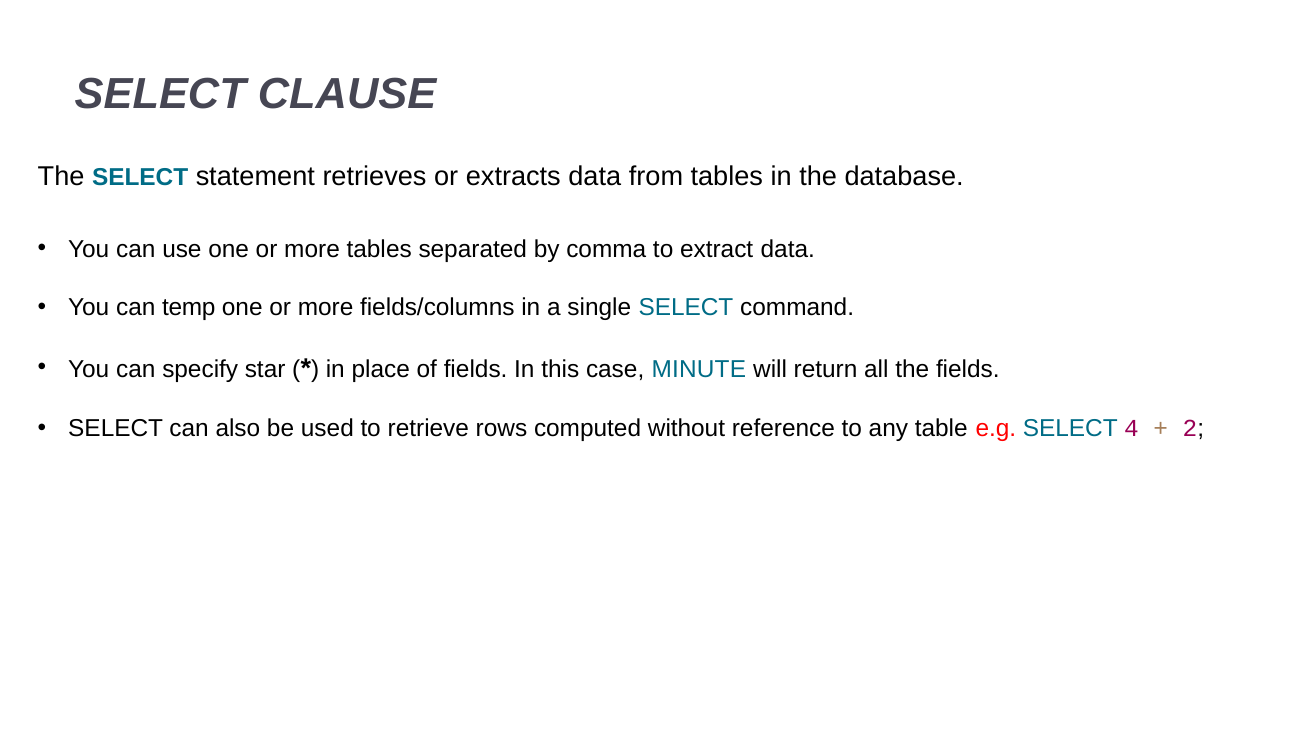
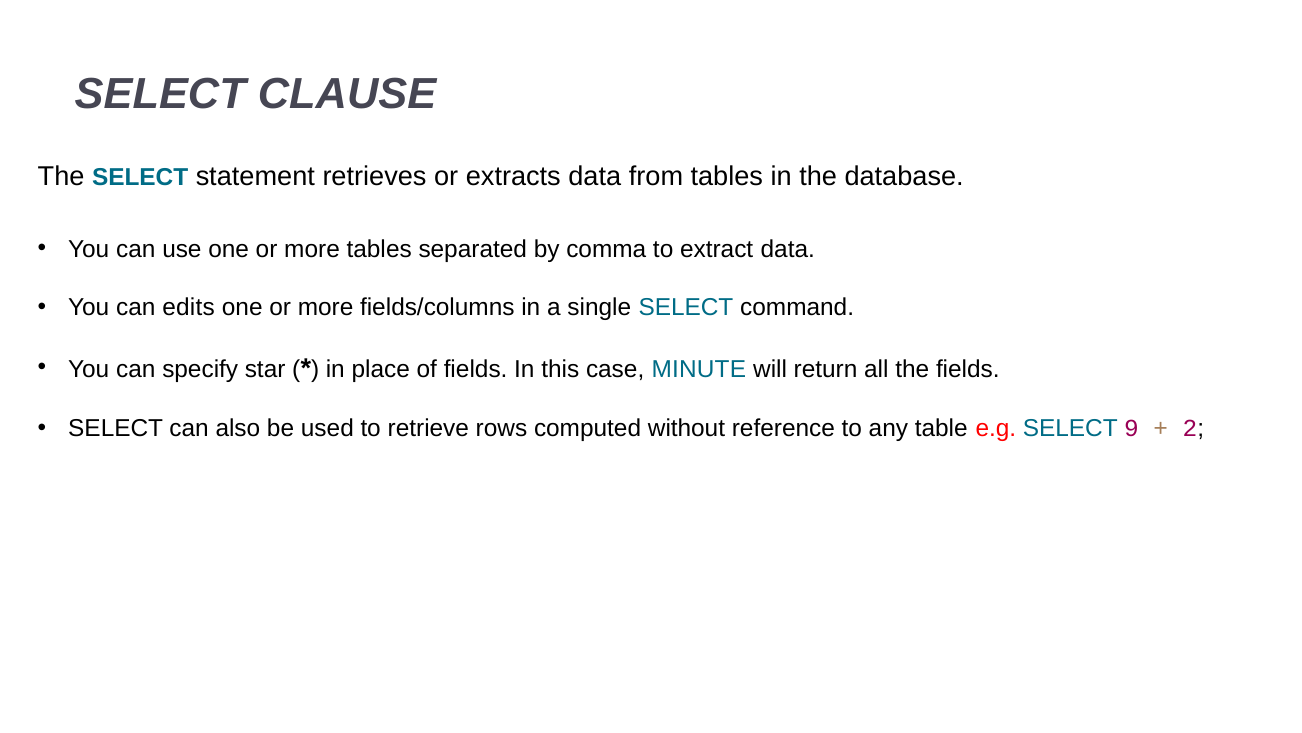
temp: temp -> edits (189, 308)
4: 4 -> 9 (1131, 428)
